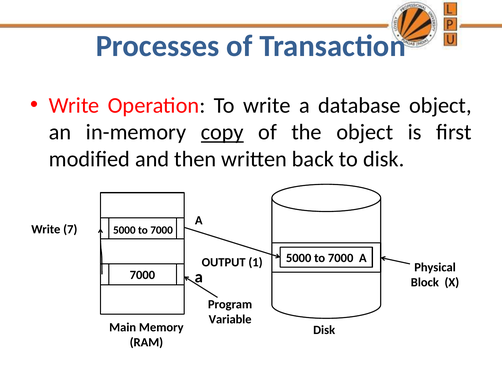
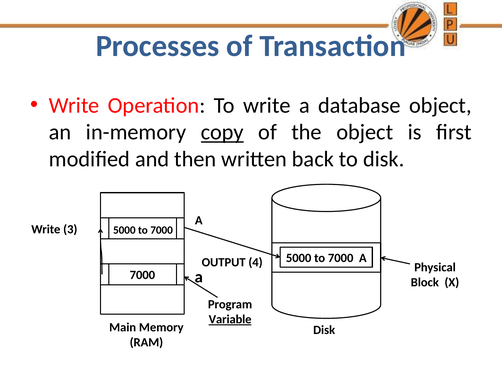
7: 7 -> 3 (70, 229)
1: 1 -> 4 (256, 262)
Variable underline: none -> present (230, 319)
